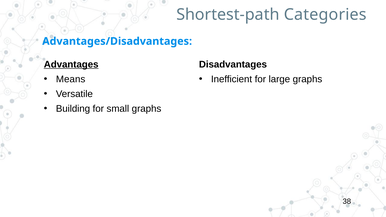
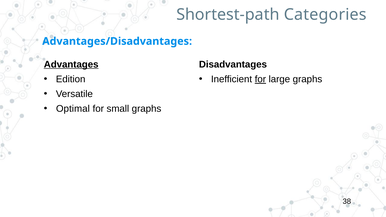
Means: Means -> Edition (71, 79)
for underline: none -> present (260, 79)
Building: Building -> Optimal (73, 109)
